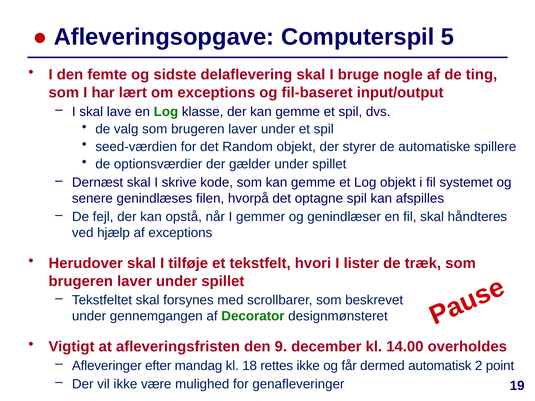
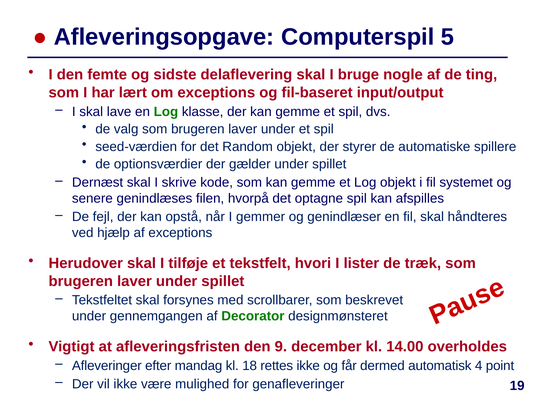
2: 2 -> 4 (479, 366)
